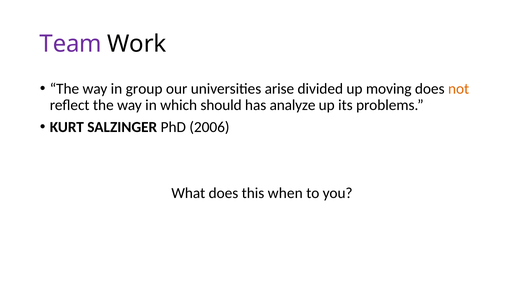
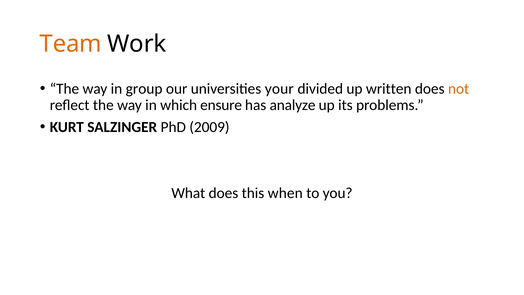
Team colour: purple -> orange (71, 44)
arise: arise -> your (279, 89)
moving: moving -> written (389, 89)
should: should -> ensure (221, 105)
2006: 2006 -> 2009 (209, 127)
